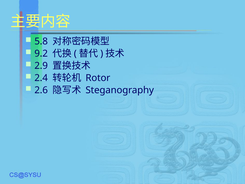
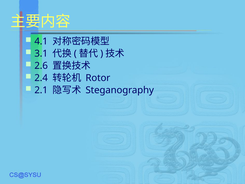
5.8: 5.8 -> 4.1 (41, 41)
9.2: 9.2 -> 3.1 (41, 53)
2.9: 2.9 -> 2.6 (41, 66)
2.6: 2.6 -> 2.1 (41, 90)
